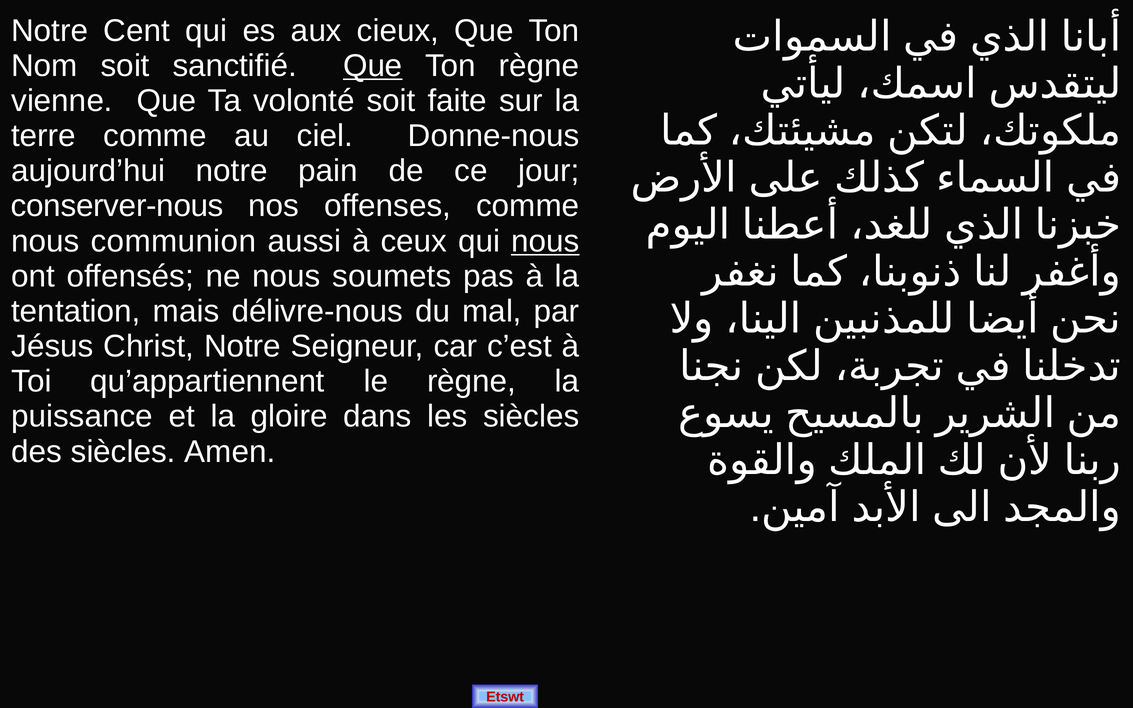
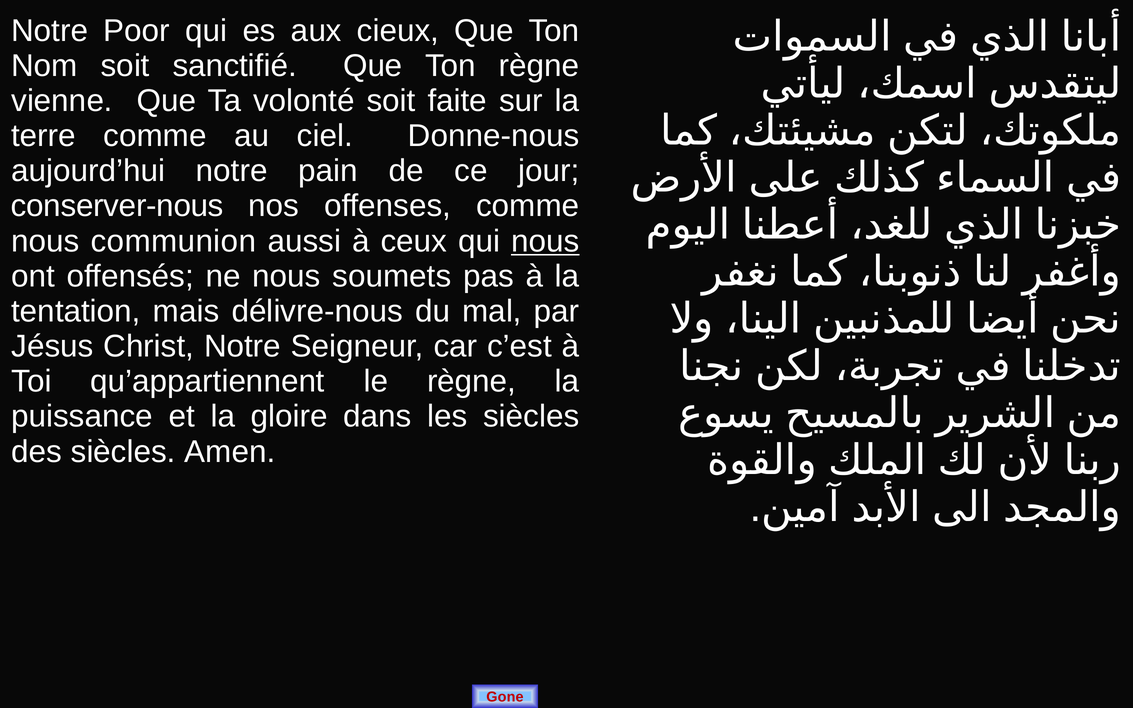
Cent: Cent -> Poor (137, 31)
Que underline: present -> none (373, 66)
Etswt: Etswt -> Gone (505, 697)
